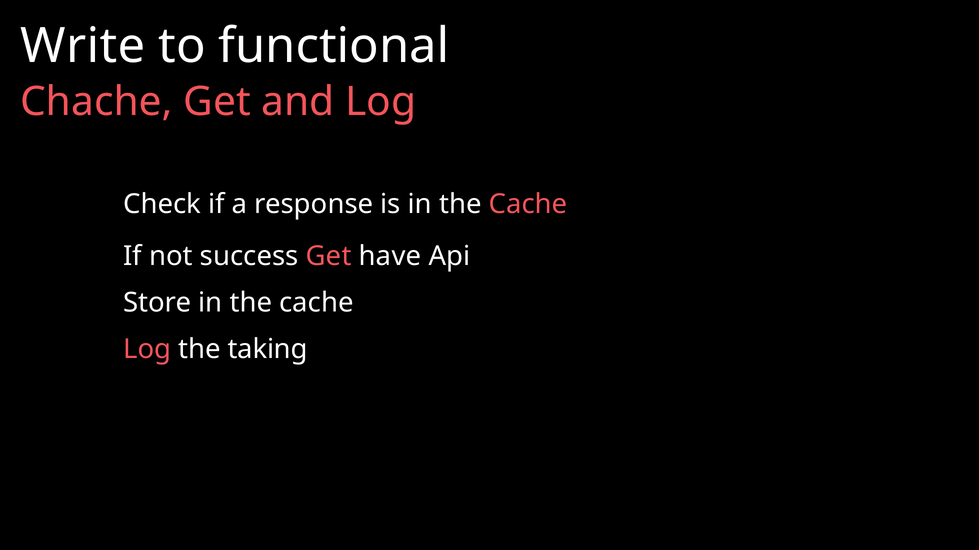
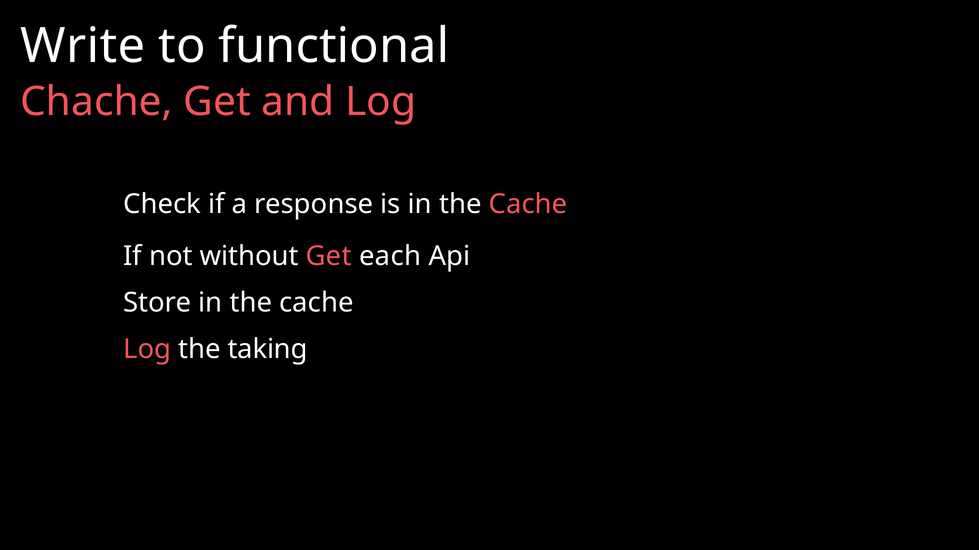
success: success -> without (249, 256)
have: have -> each (390, 256)
